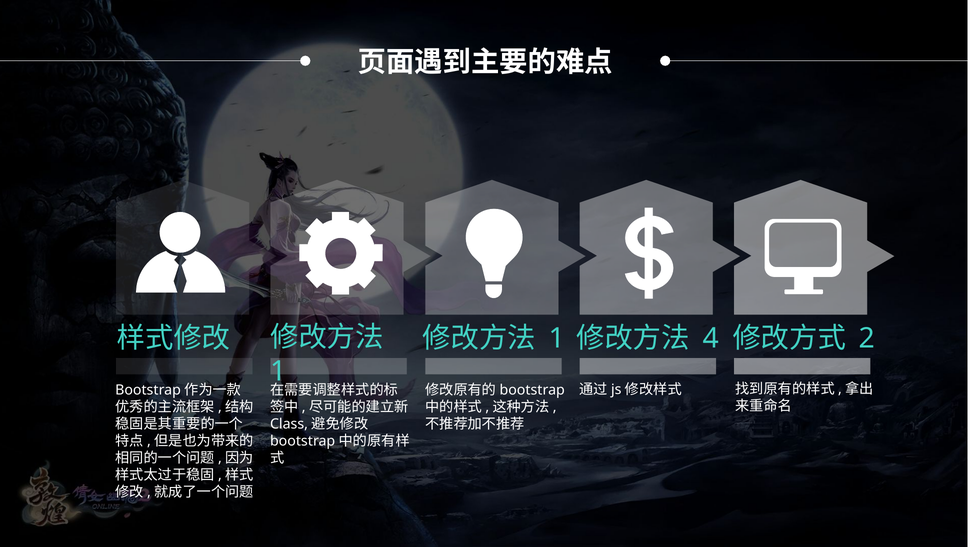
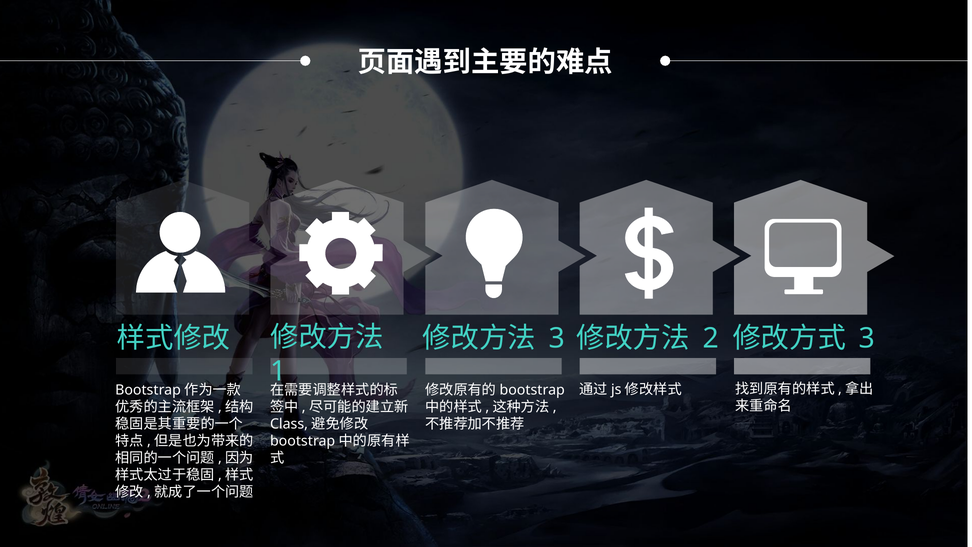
1: 1 -> 3 (557, 338)
4: 4 -> 2 (711, 338)
2: 2 -> 3 (867, 338)
